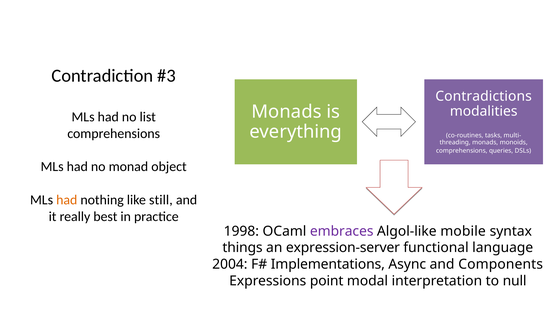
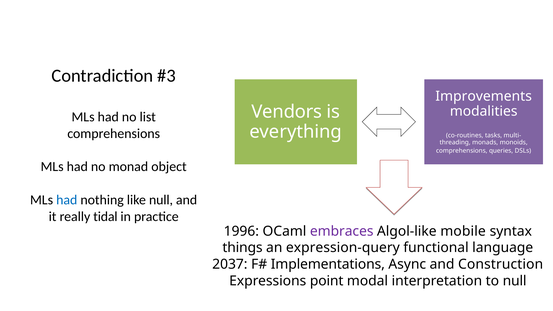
Contradictions: Contradictions -> Improvements (484, 96)
Monads: Monads -> Vendors (287, 112)
had colour: orange -> blue (67, 200)
like still: still -> null (161, 200)
best: best -> tidal (105, 217)
1998: 1998 -> 1996 (241, 231)
expression-server: expression-server -> expression-query (343, 248)
2004: 2004 -> 2037 (230, 264)
Components: Components -> Construction (501, 264)
